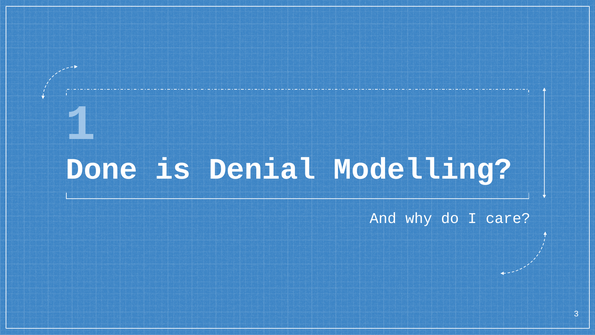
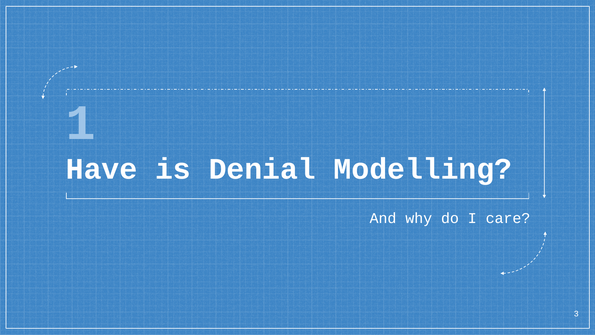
Done: Done -> Have (102, 169)
